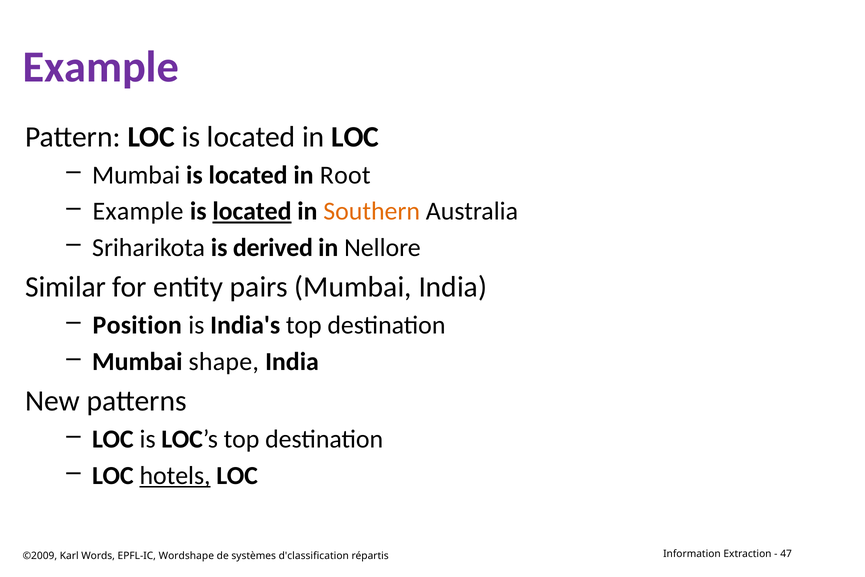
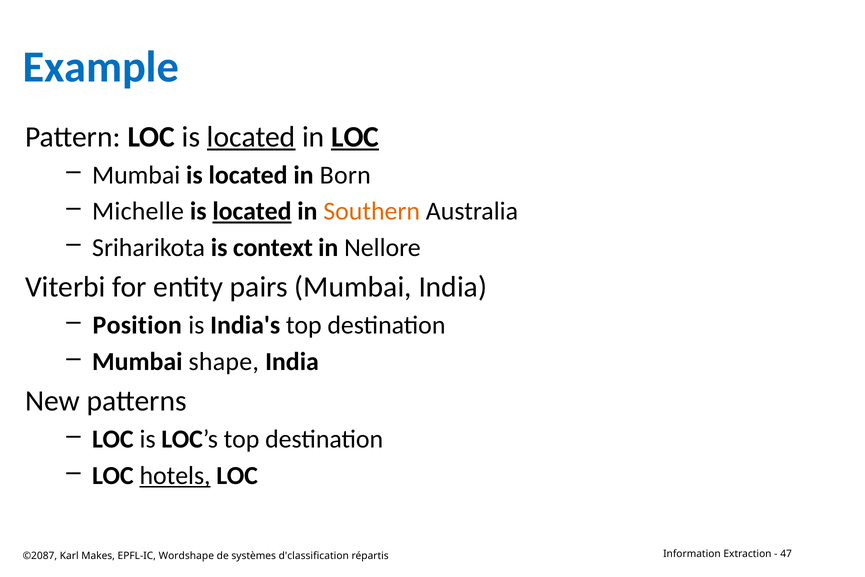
Example colour: purple -> blue (101, 67)
located underline: none -> present (251, 137)
LOC underline: none -> present (355, 137)
Root: Root -> Born (345, 175)
Example: Example -> Michelle (138, 211)
derived: derived -> context (273, 248)
Similar: Similar -> Viterbi (65, 287)
©2009: ©2009 -> ©2087 (40, 556)
Words: Words -> Makes (98, 556)
